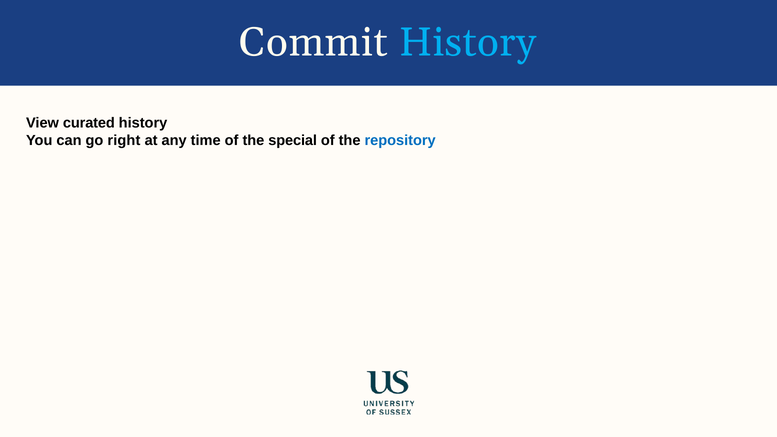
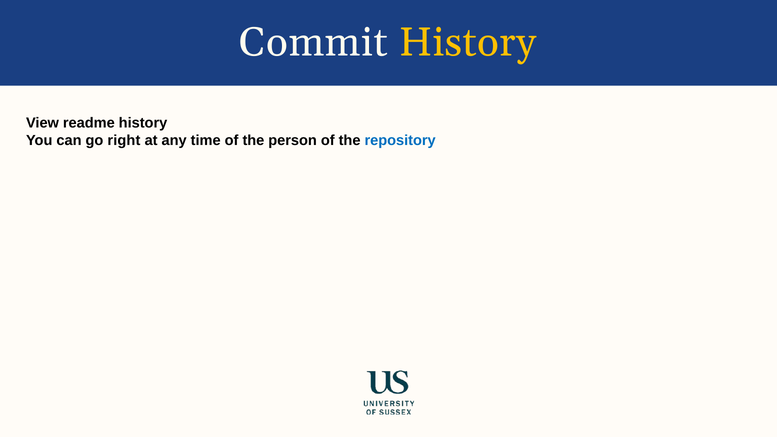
History colour: light blue -> yellow (468, 43)
curated: curated -> readme (89, 123)
special: special -> person (293, 141)
